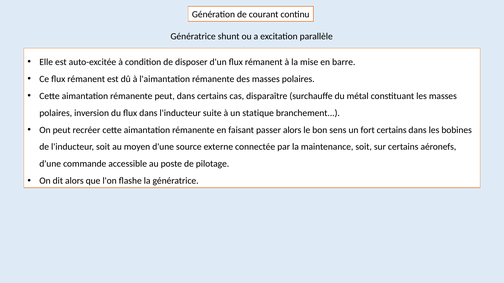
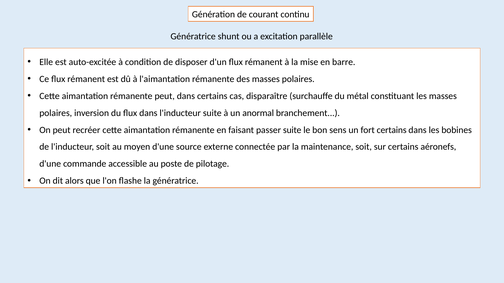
statique: statique -> anormal (258, 113)
passer alors: alors -> suite (292, 130)
